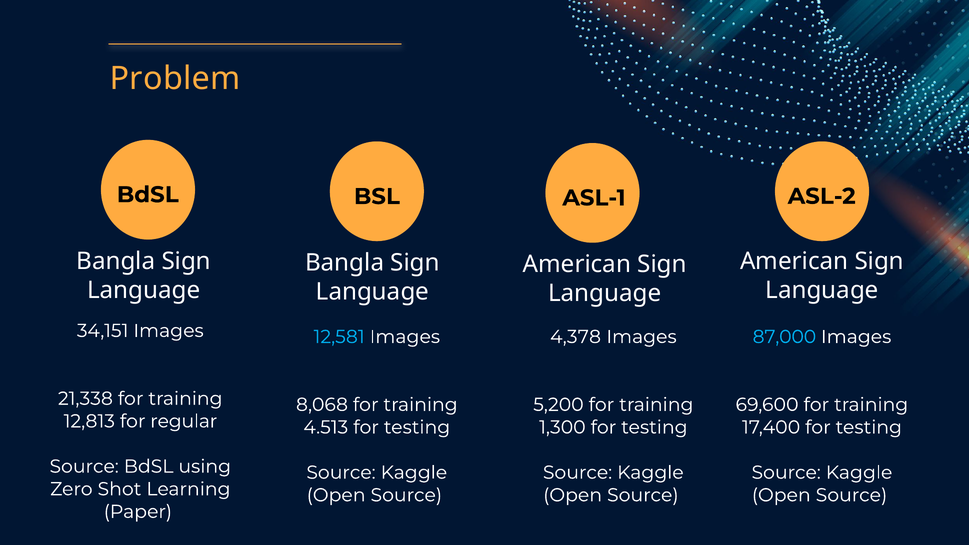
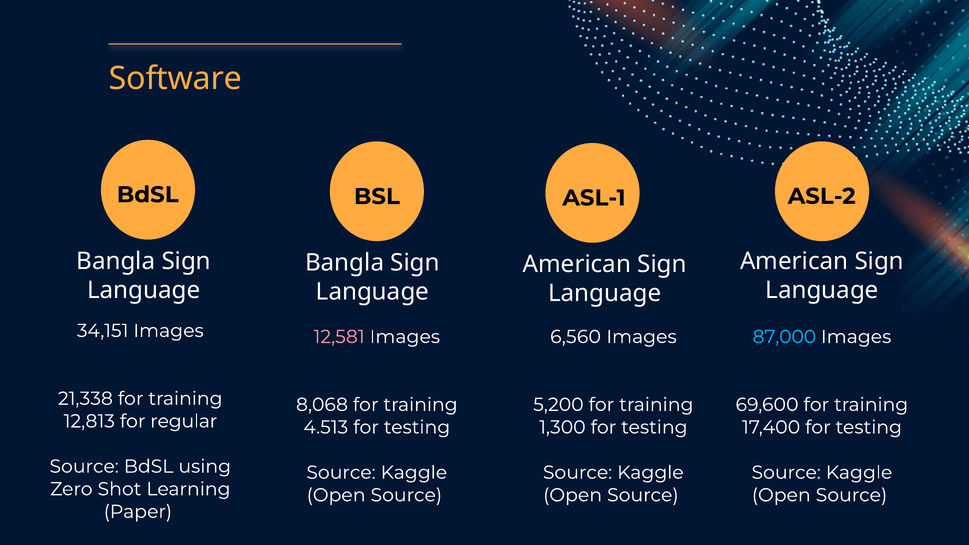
Problem: Problem -> Software (175, 78)
12,581 colour: light blue -> pink (339, 337)
4,378: 4,378 -> 6,560 (576, 337)
